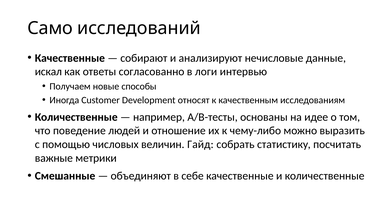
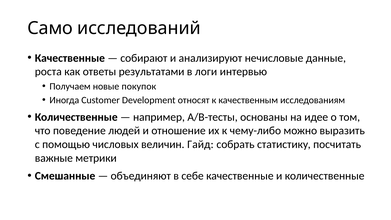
искал: искал -> роста (48, 72)
согласованно: согласованно -> результатами (152, 72)
способы: способы -> покупок (139, 86)
